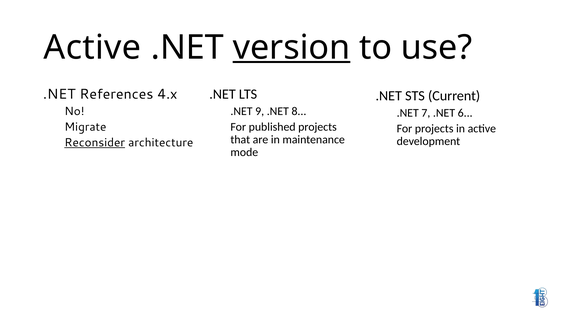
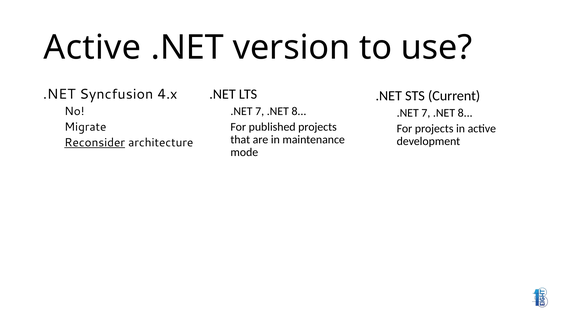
version underline: present -> none (291, 47)
References: References -> Syncfusion (116, 94)
9: 9 -> 7 (260, 111)
6: 6 -> 8 (465, 113)
